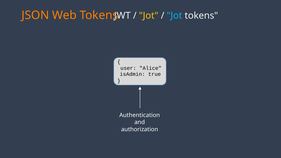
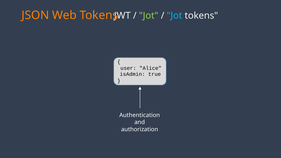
Jot colour: yellow -> light green (149, 16)
